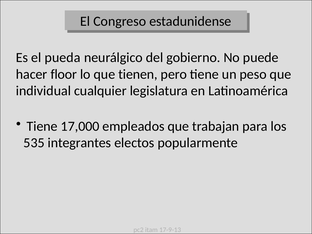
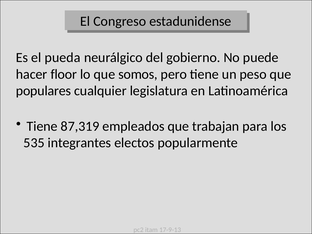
tienen: tienen -> somos (138, 74)
individual: individual -> populares (43, 91)
17,000: 17,000 -> 87,319 (80, 126)
